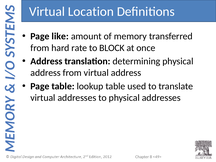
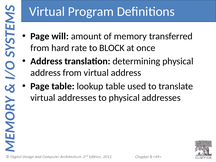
Location: Location -> Program (91, 12)
like: like -> will (60, 36)
